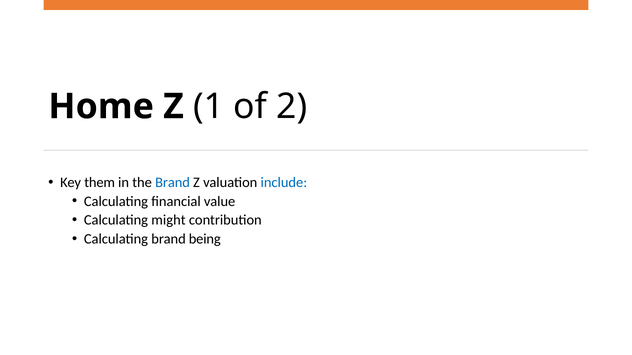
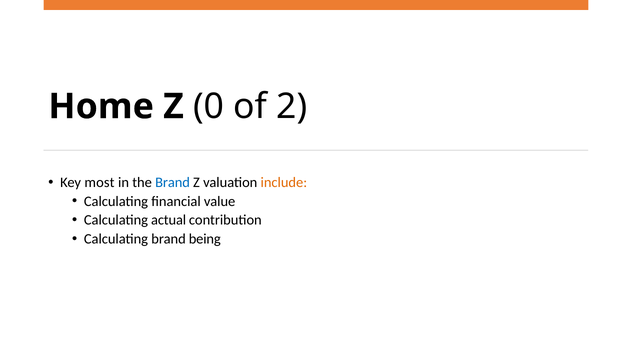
1: 1 -> 0 (209, 107)
them: them -> most (100, 183)
include colour: blue -> orange (284, 183)
might: might -> actual (169, 220)
